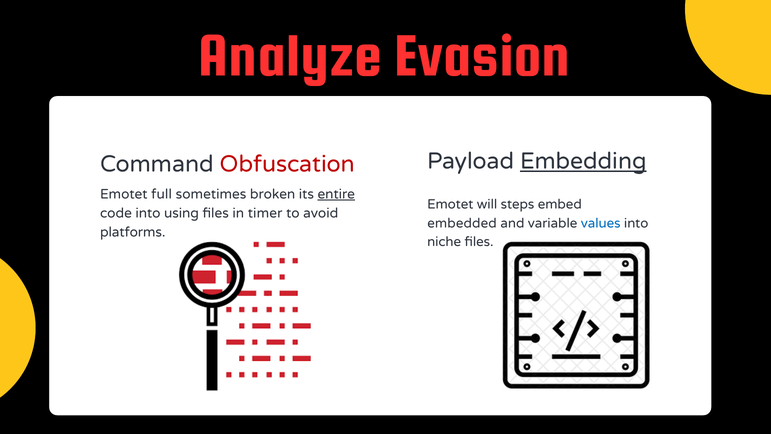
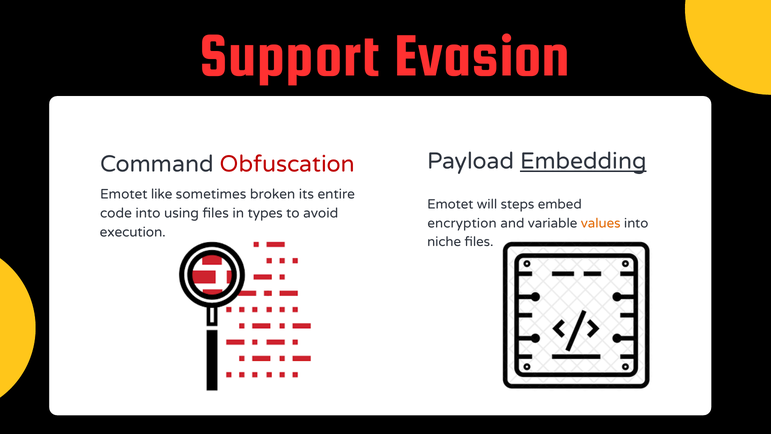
Analyze: Analyze -> Support (290, 55)
full: full -> like (162, 194)
entire underline: present -> none (336, 194)
timer: timer -> types (265, 213)
embedded: embedded -> encryption (462, 223)
values colour: blue -> orange (601, 223)
platforms: platforms -> execution (133, 232)
